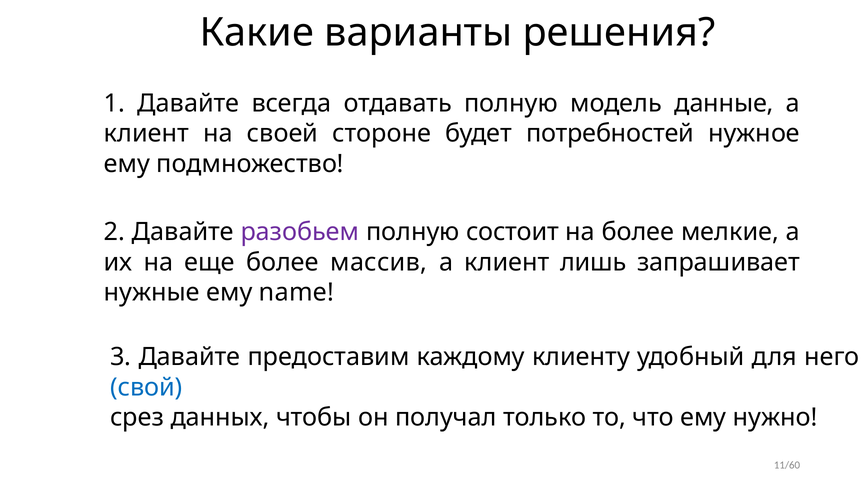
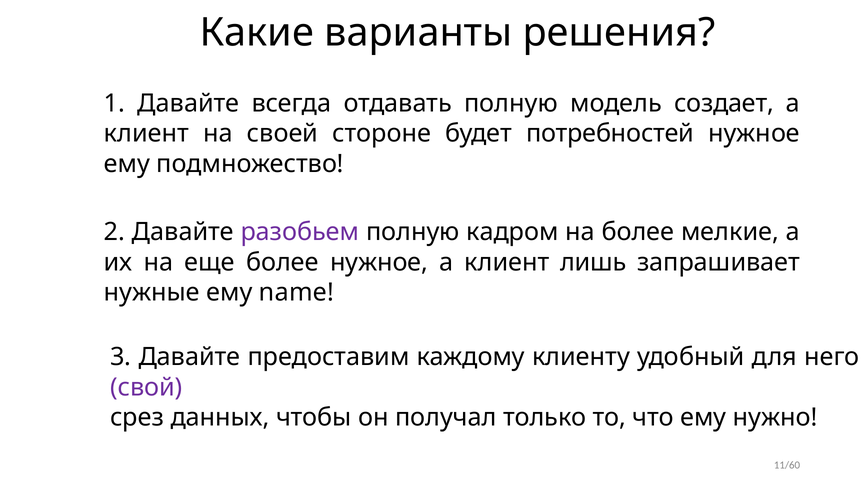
данные: данные -> создает (724, 103)
состоит: состоит -> кадром (512, 232)
более массив: массив -> нужное (379, 262)
свой colour: blue -> purple (146, 387)
